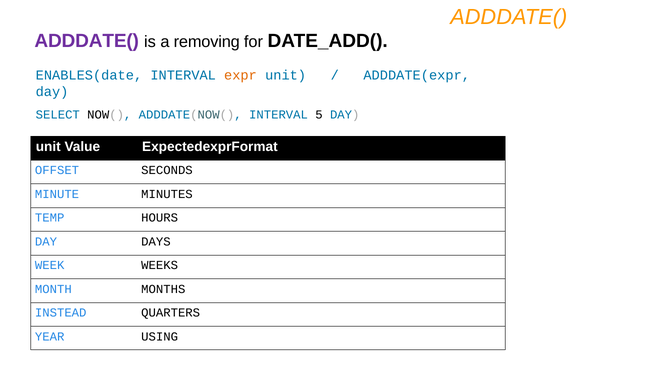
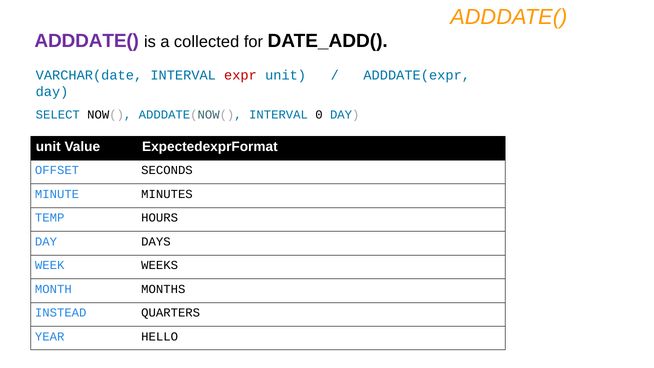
removing: removing -> collected (207, 42)
ENABLES(date: ENABLES(date -> VARCHAR(date (89, 75)
expr colour: orange -> red (240, 75)
5: 5 -> 0 (319, 115)
USING: USING -> HELLO (160, 336)
